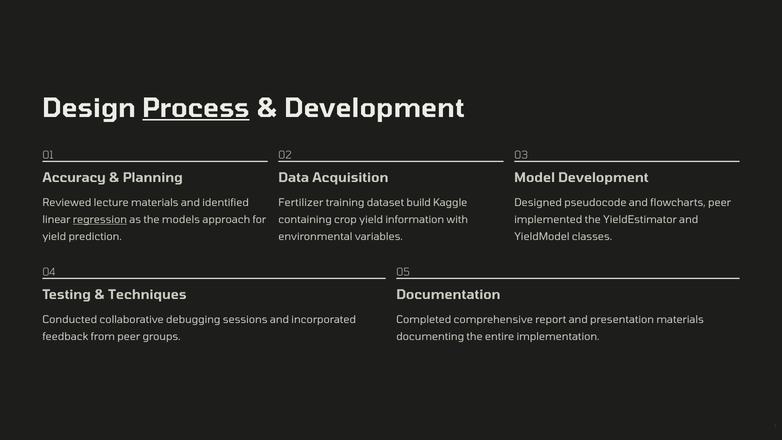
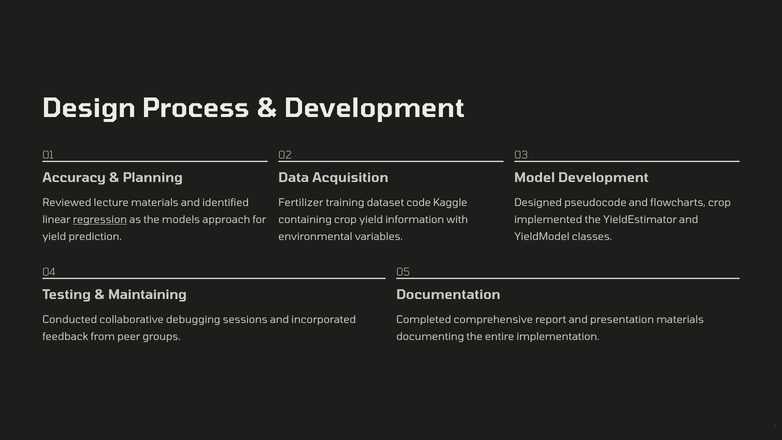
Process underline: present -> none (196, 108)
build: build -> code (419, 203)
flowcharts peer: peer -> crop (720, 203)
Techniques: Techniques -> Maintaining (147, 295)
